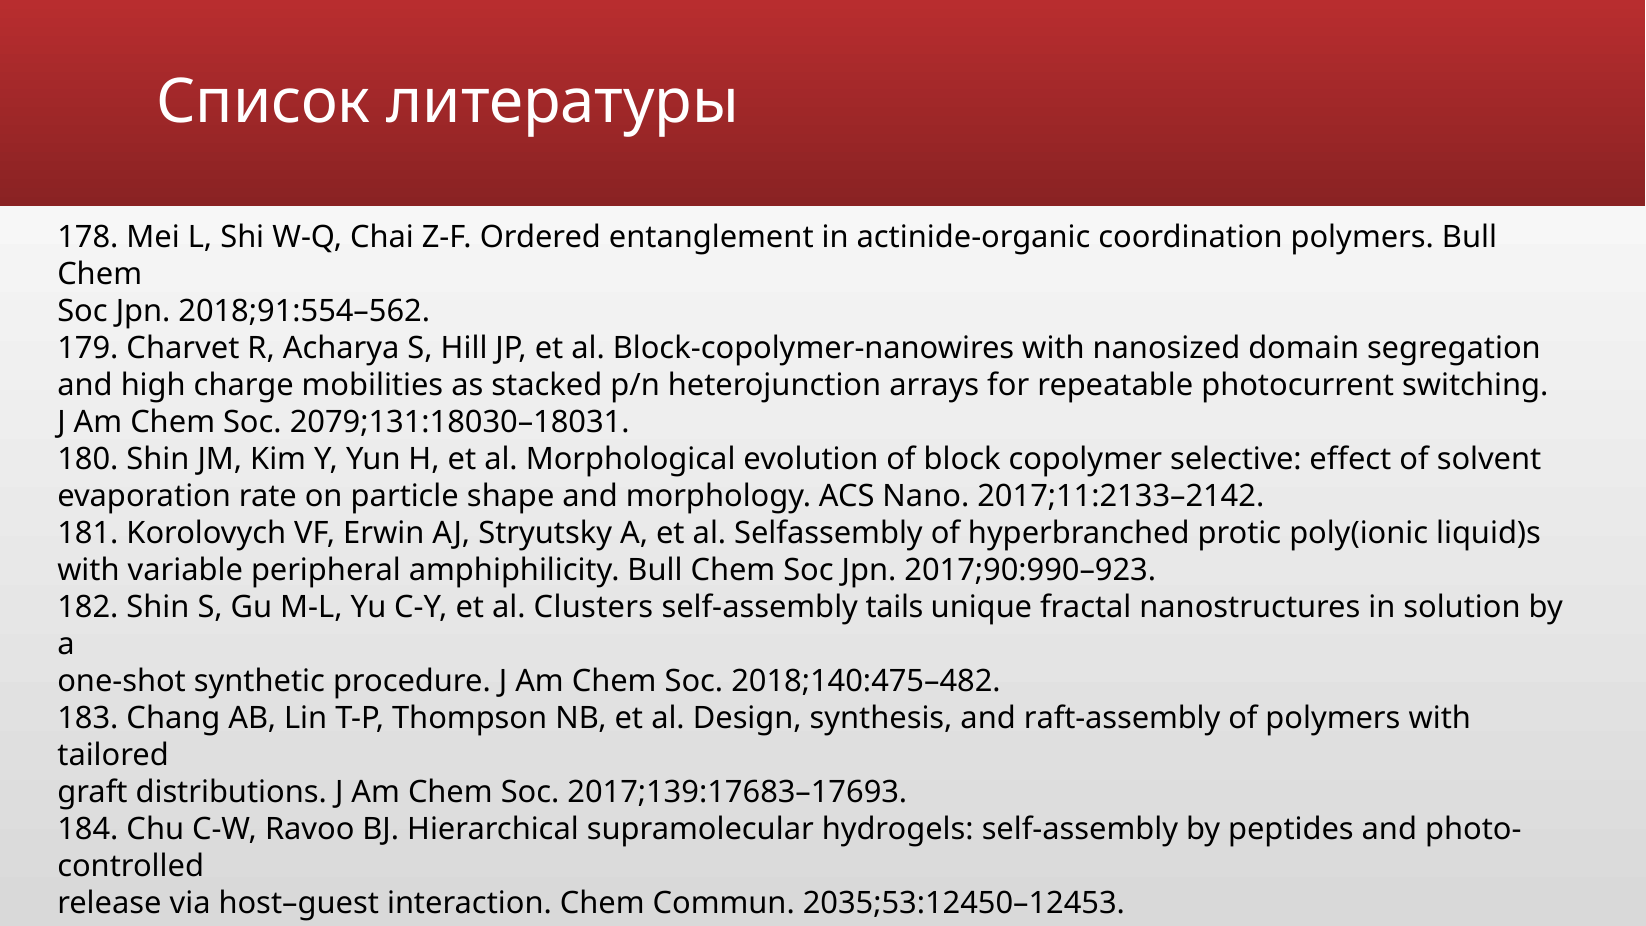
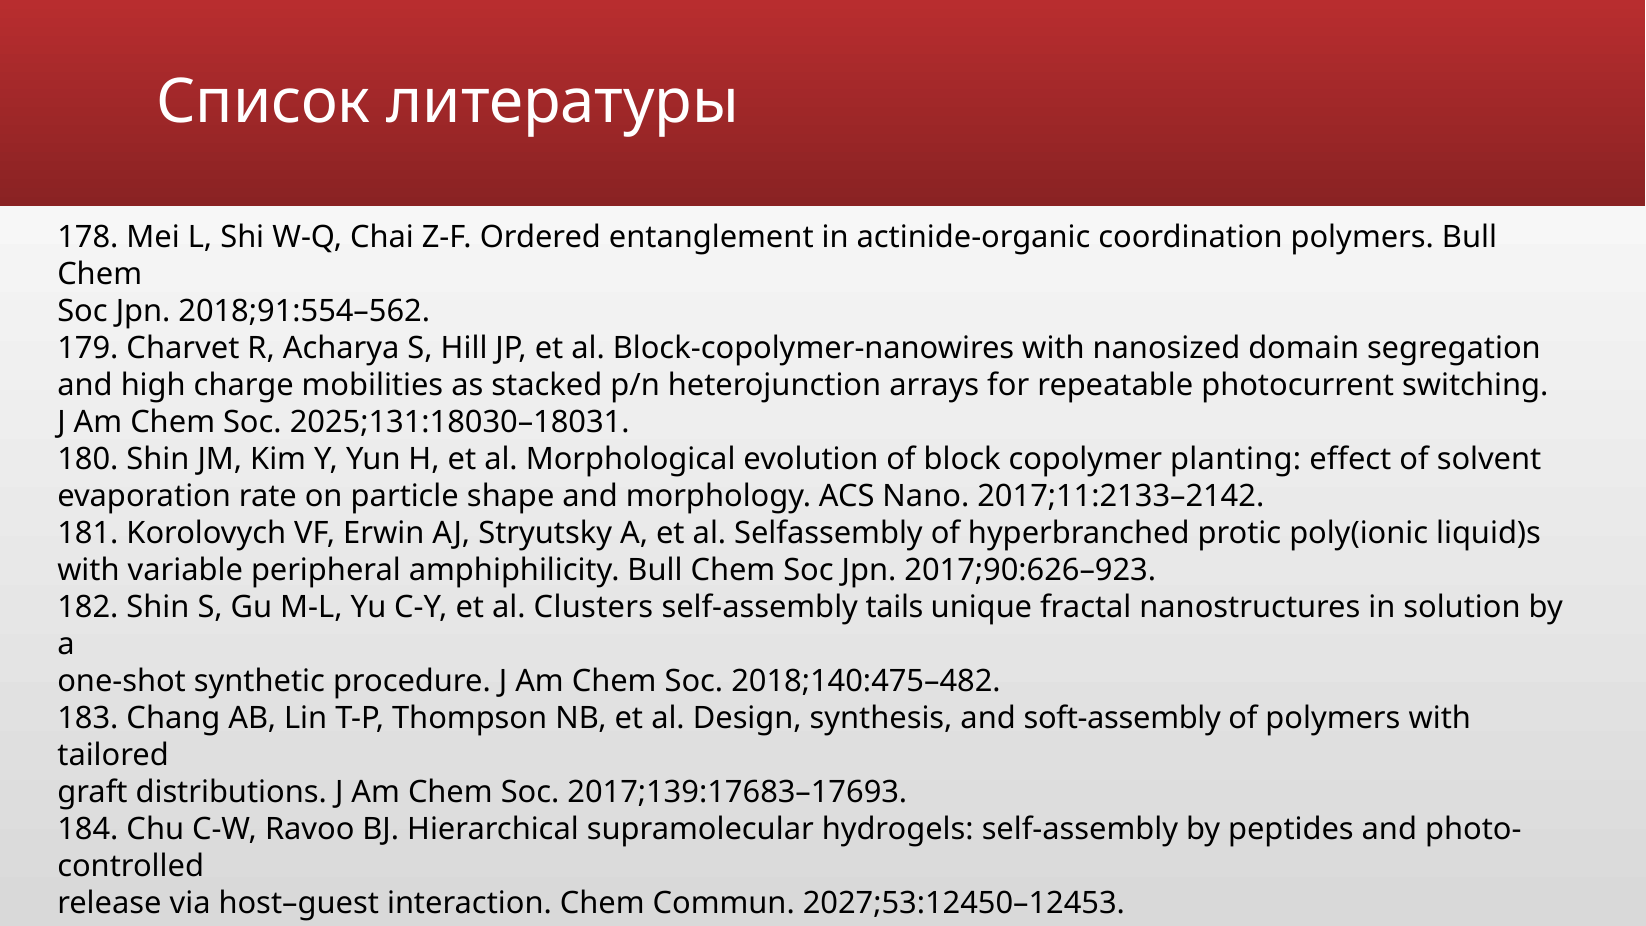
2079;131:18030–18031: 2079;131:18030–18031 -> 2025;131:18030–18031 (460, 422)
selective: selective -> planting (1236, 459)
2017;90:990–923: 2017;90:990–923 -> 2017;90:626–923 (1030, 570)
raft-assembly: raft-assembly -> soft-assembly (1122, 718)
2035;53:12450–12453: 2035;53:12450–12453 -> 2027;53:12450–12453 (964, 903)
